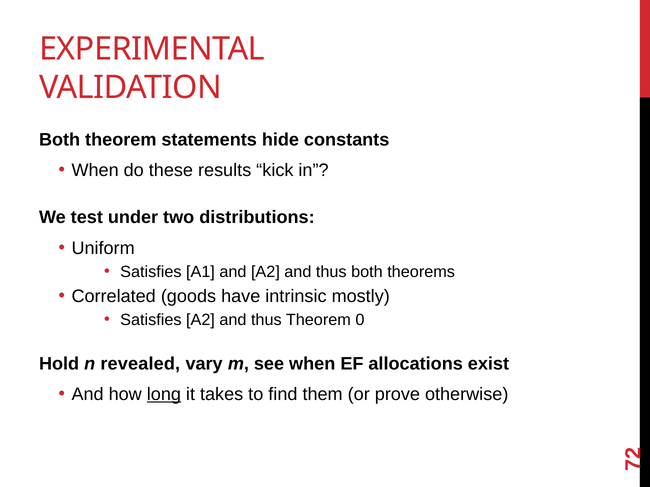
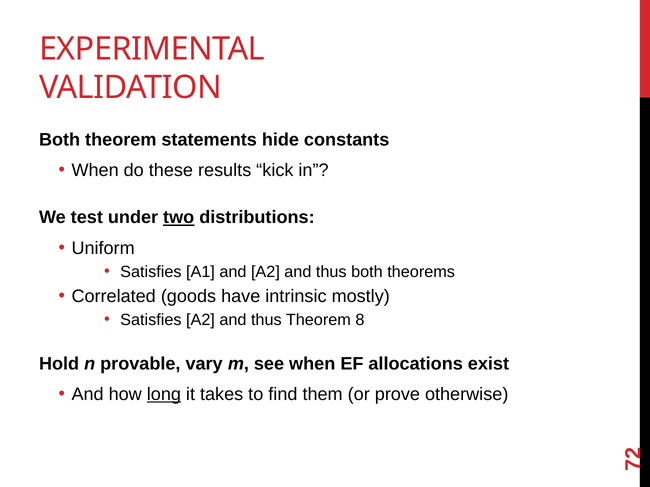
two underline: none -> present (179, 218)
0: 0 -> 8 (360, 320)
revealed: revealed -> provable (140, 364)
